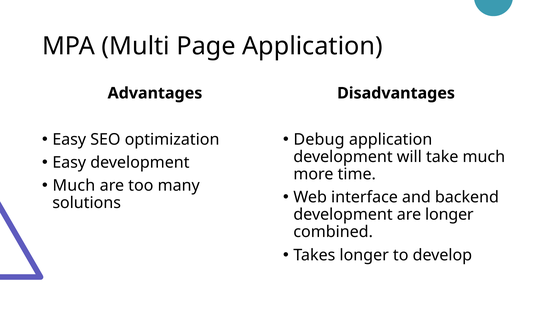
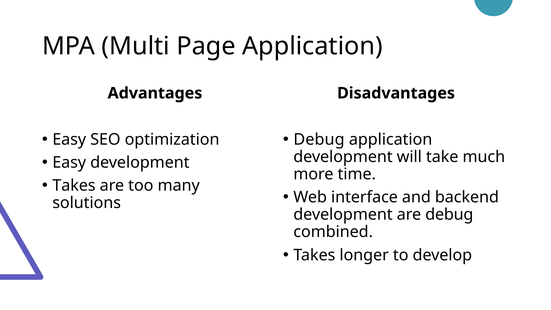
Much: Much -> Takes (74, 186)
are longer: longer -> debug (449, 215)
